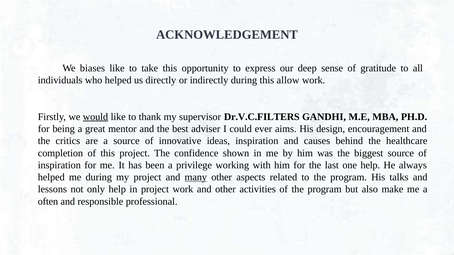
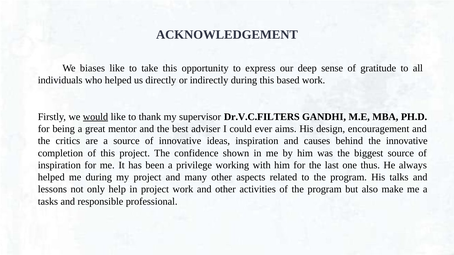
allow: allow -> based (288, 80)
the healthcare: healthcare -> innovative (407, 141)
one help: help -> thus (370, 165)
many underline: present -> none (196, 177)
often: often -> tasks (48, 202)
